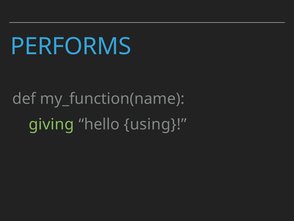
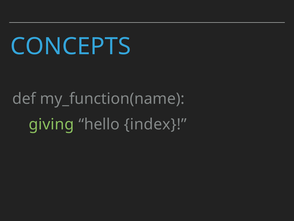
PERFORMS: PERFORMS -> CONCEPTS (71, 46)
using: using -> index (155, 124)
